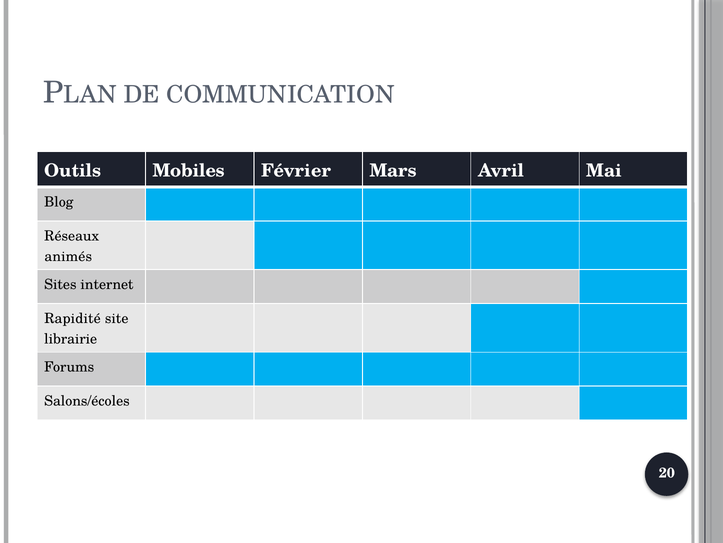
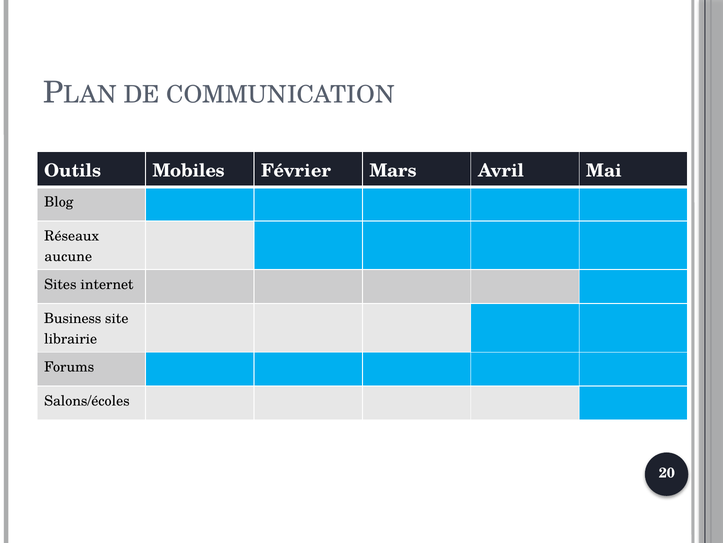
animés: animés -> aucune (68, 256)
Rapidité: Rapidité -> Business (73, 318)
